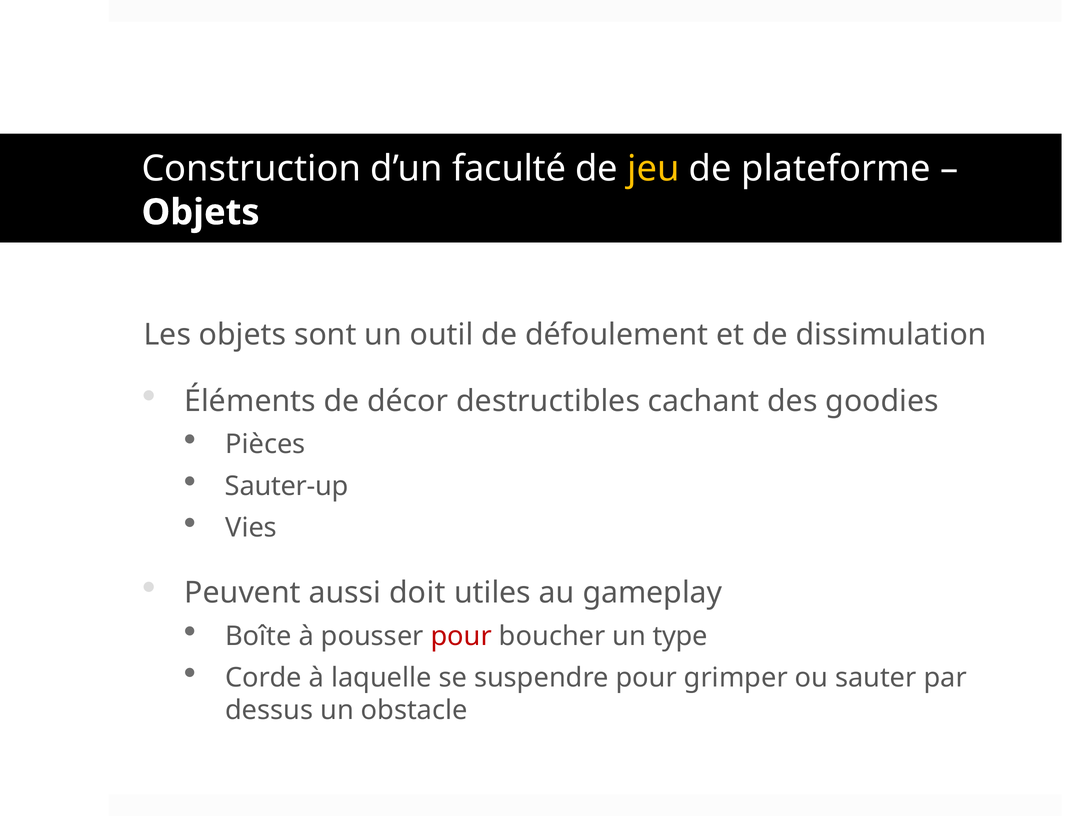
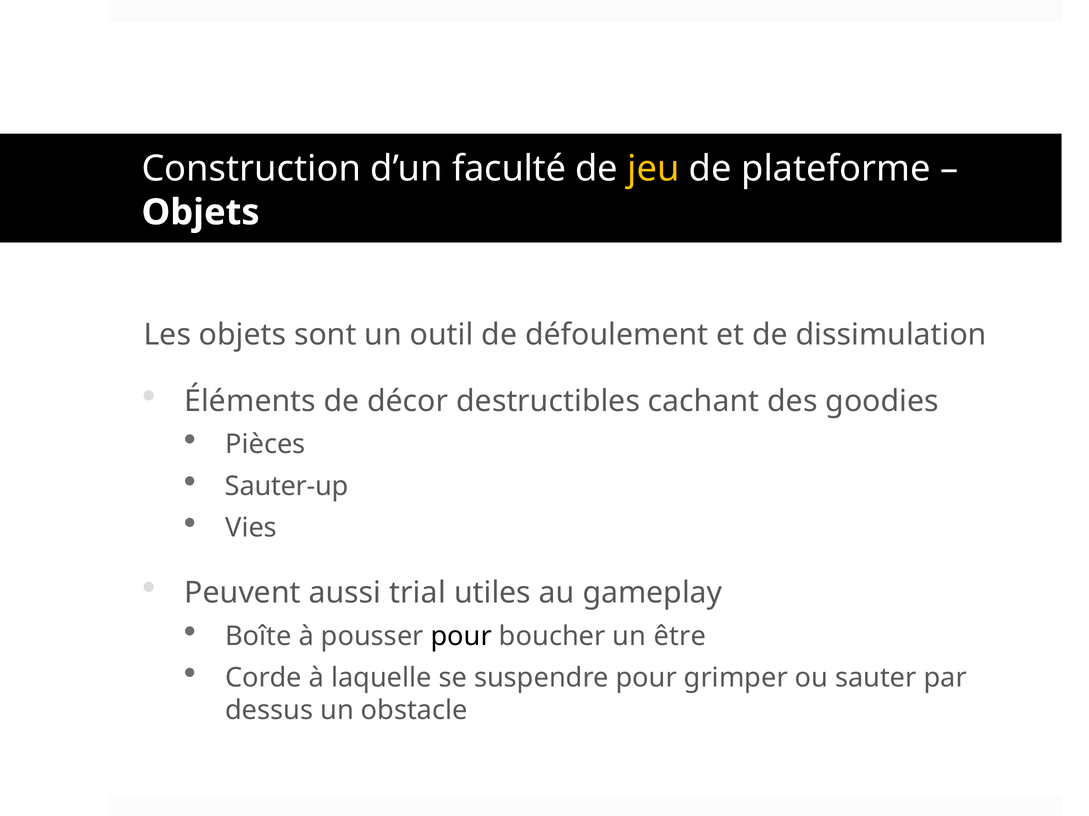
doit: doit -> trial (417, 593)
pour colour: red -> black (461, 637)
type: type -> être (680, 637)
